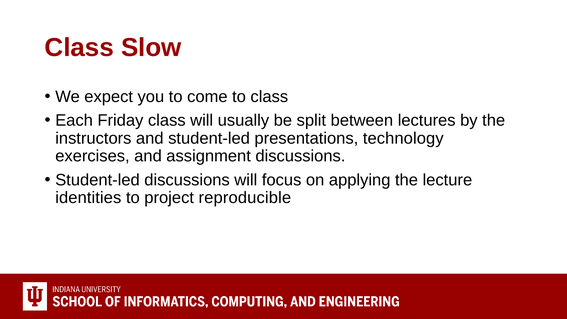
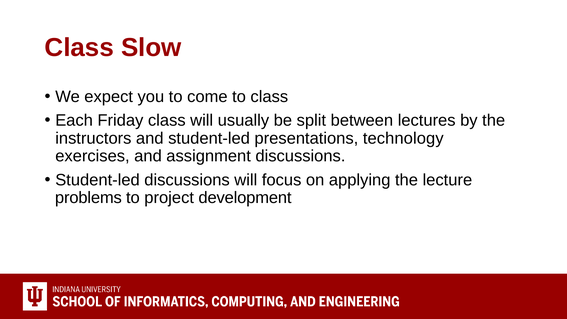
identities: identities -> problems (88, 198)
reproducible: reproducible -> development (245, 198)
